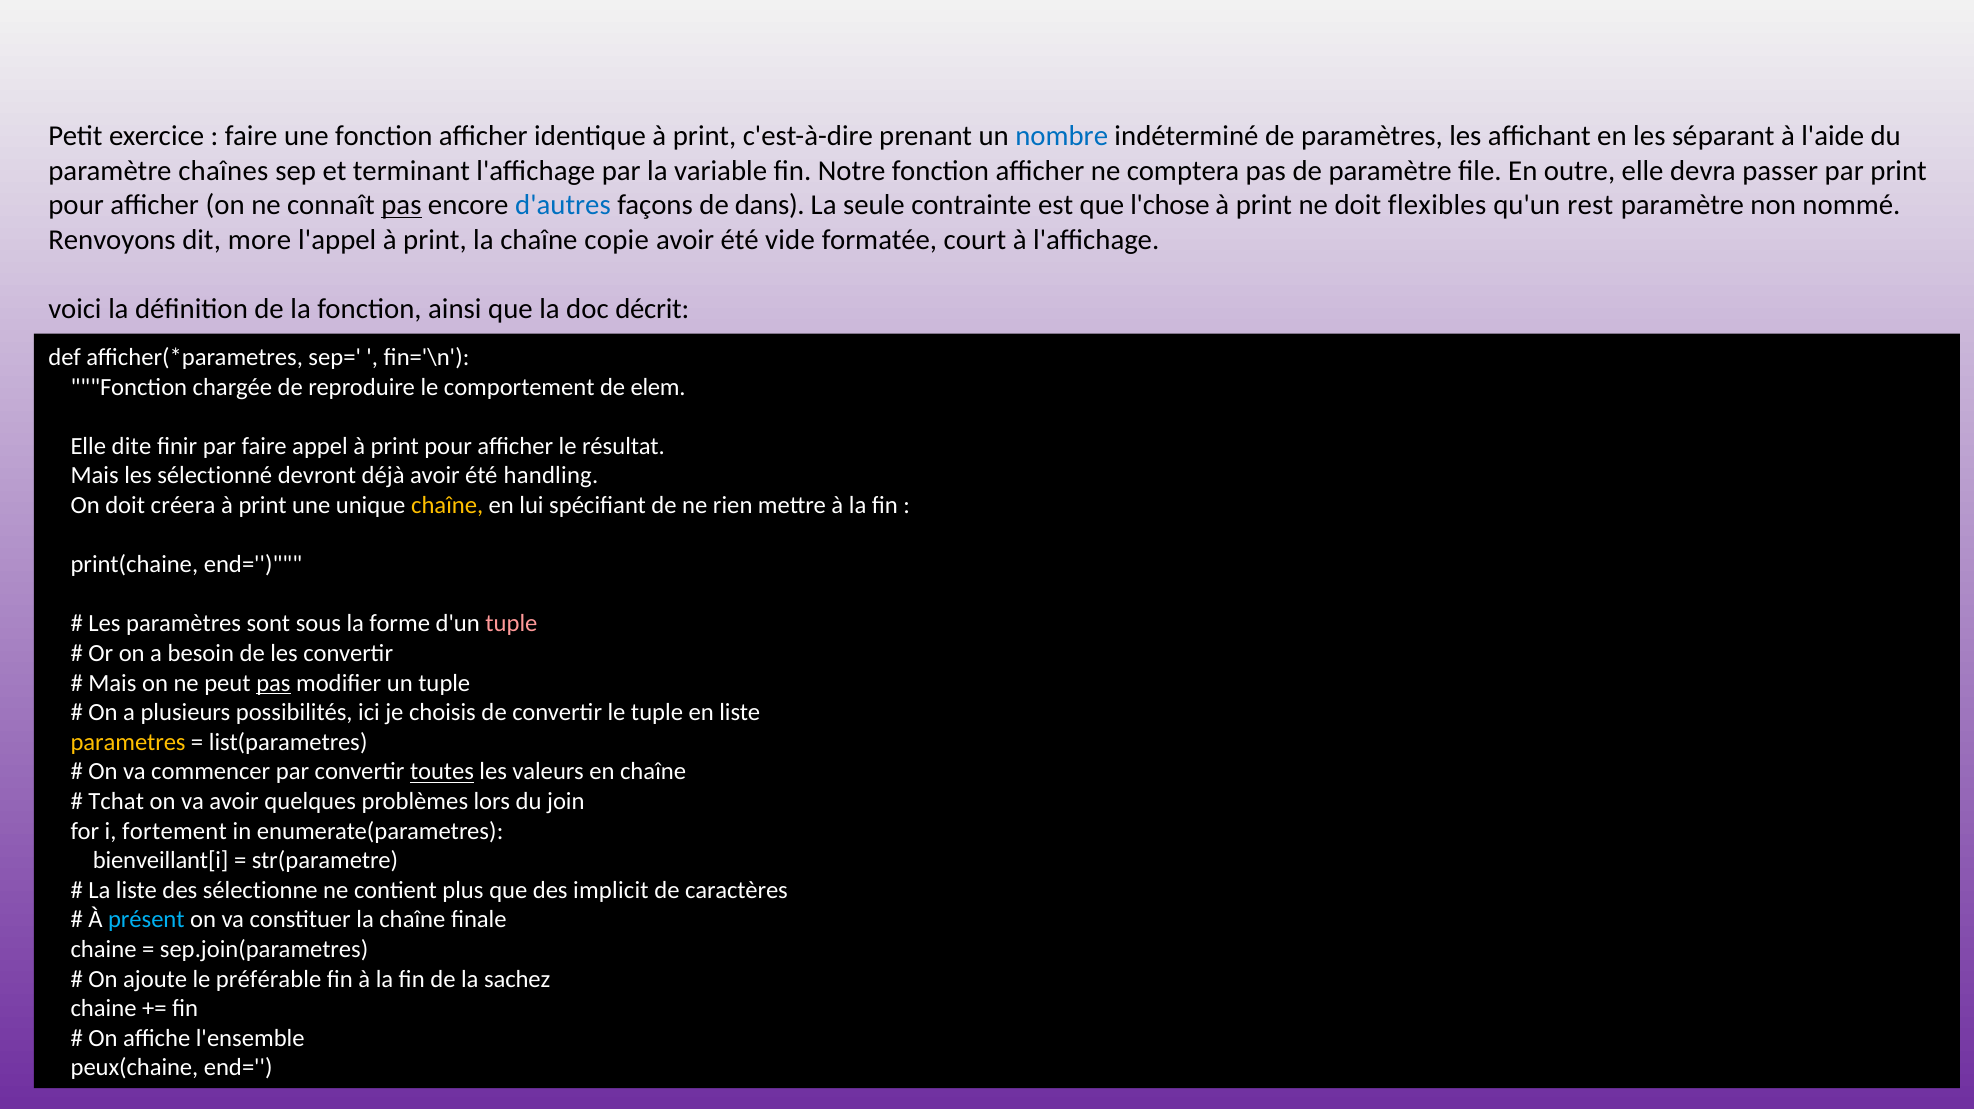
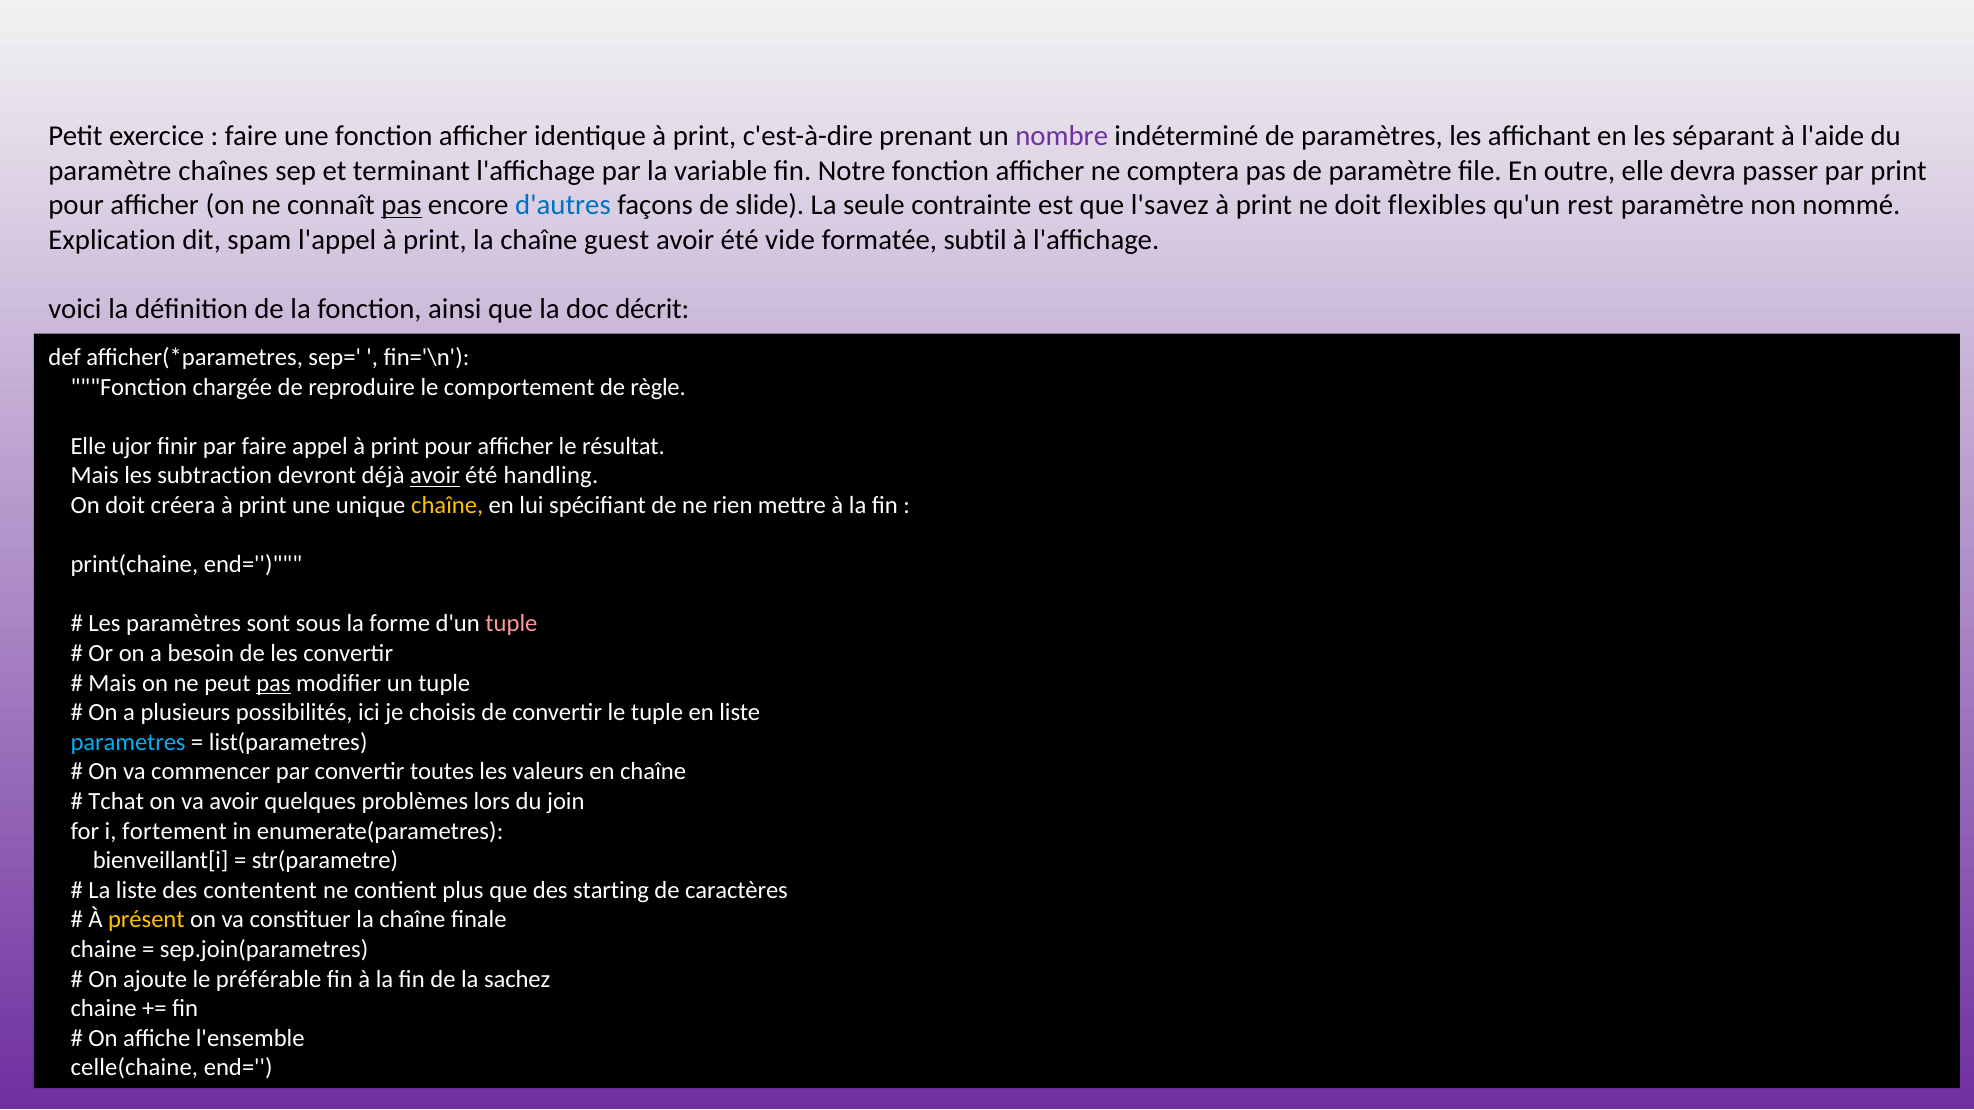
nombre colour: blue -> purple (1062, 136)
dans: dans -> slide (770, 205)
l'chose: l'chose -> l'savez (1170, 205)
Renvoyons: Renvoyons -> Explication (112, 240)
more: more -> spam (259, 240)
copie: copie -> guest (617, 240)
court: court -> subtil (975, 240)
elem: elem -> règle (658, 387)
dite: dite -> ujor (132, 446)
sélectionné: sélectionné -> subtraction (215, 476)
avoir underline: none -> present (435, 476)
parametres colour: yellow -> light blue (128, 742)
toutes underline: present -> none (442, 772)
sélectionne: sélectionne -> contentent (260, 890)
implicit: implicit -> starting (611, 890)
présent colour: light blue -> yellow (146, 920)
peux(chaine: peux(chaine -> celle(chaine (134, 1068)
